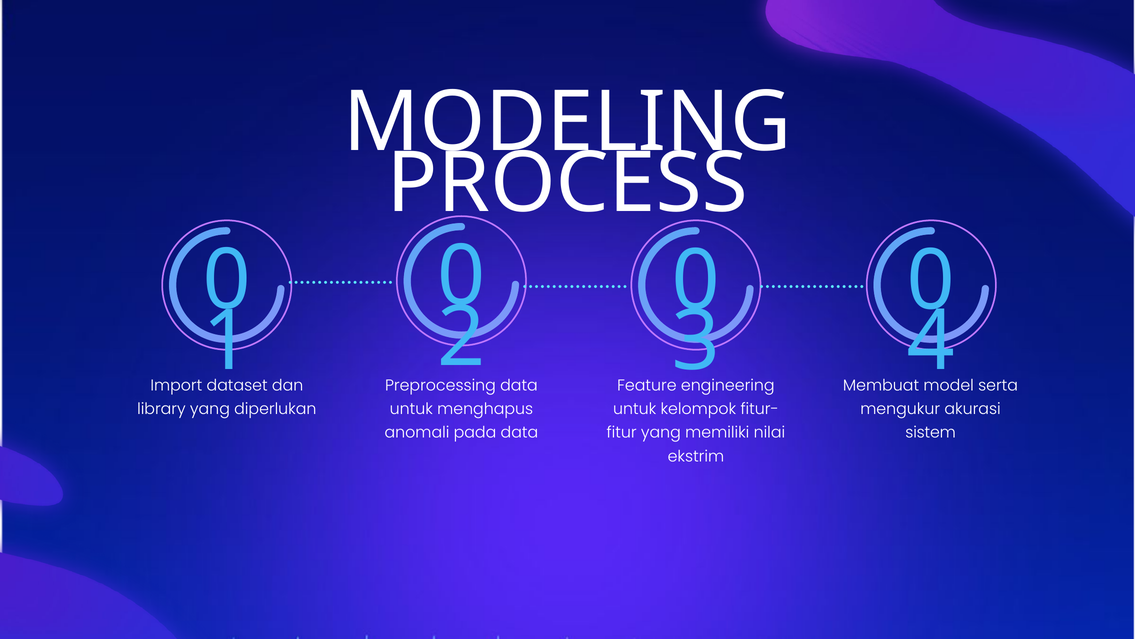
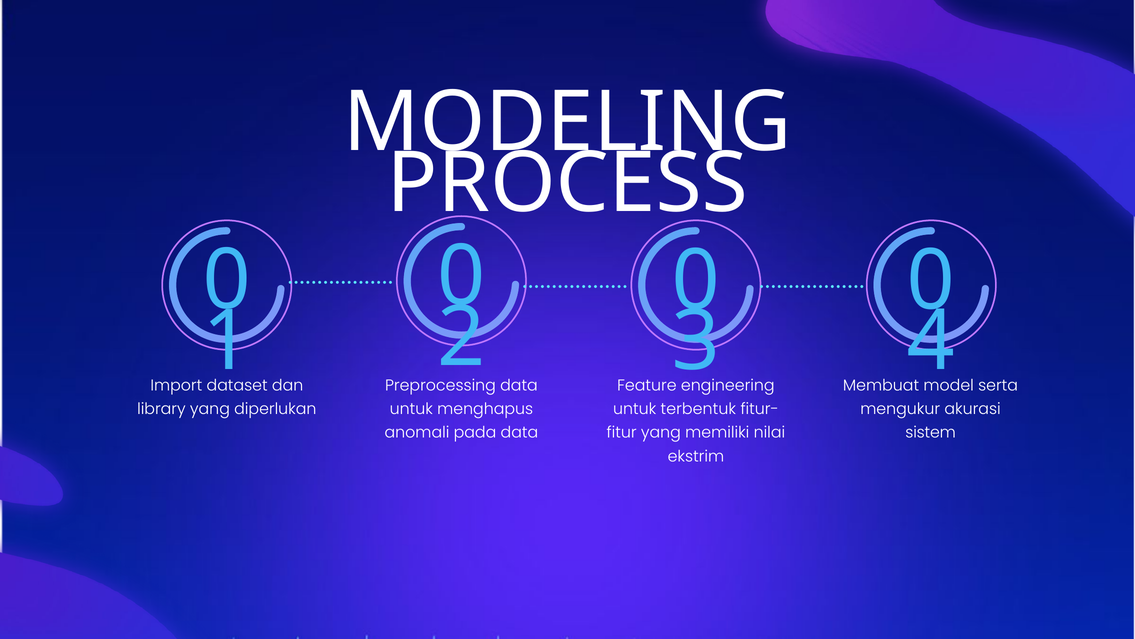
kelompok: kelompok -> terbentuk (698, 409)
